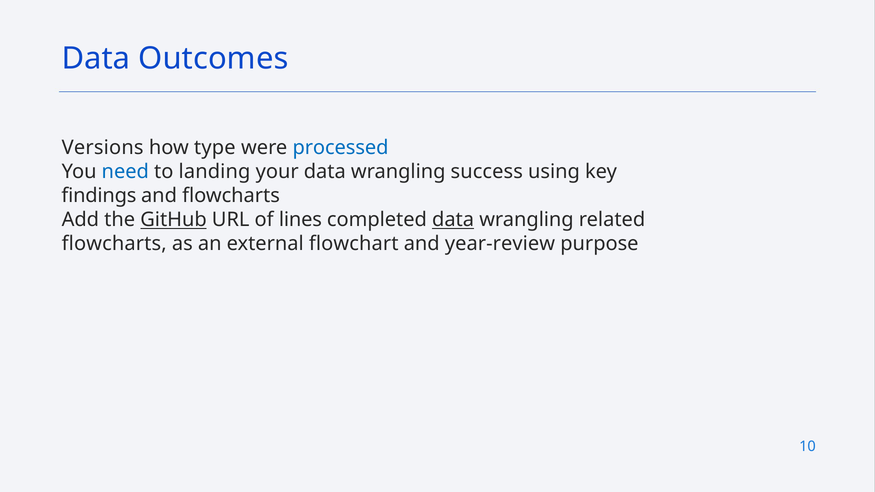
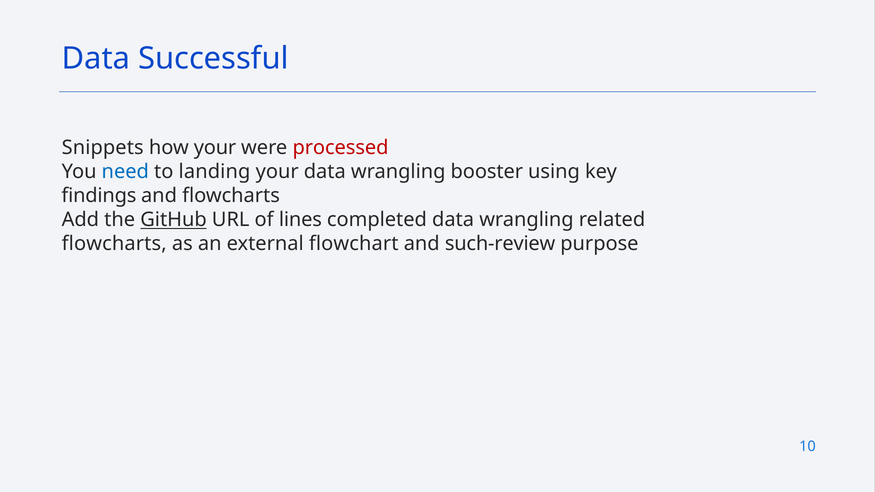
Outcomes: Outcomes -> Successful (213, 58)
Versions: Versions -> Snippets (103, 148)
how type: type -> your (215, 148)
processed colour: blue -> red (341, 148)
success: success -> booster (487, 172)
data underline: present -> none (453, 220)
year-review: year-review -> such-review (500, 244)
